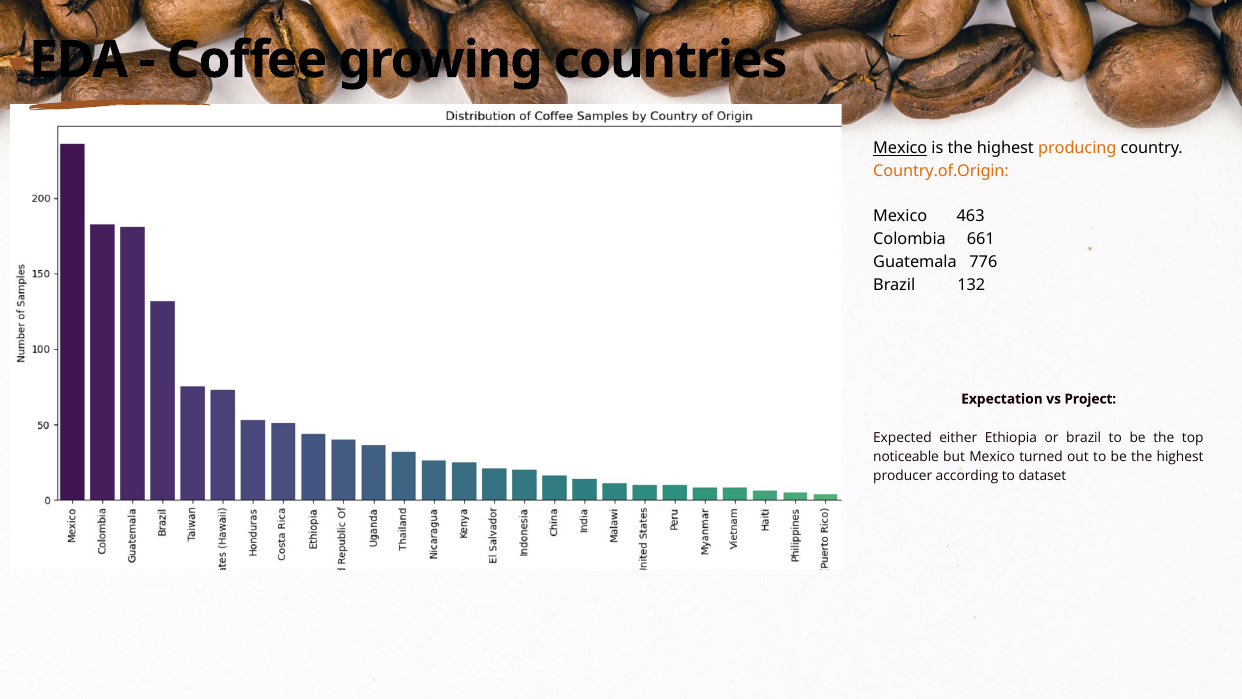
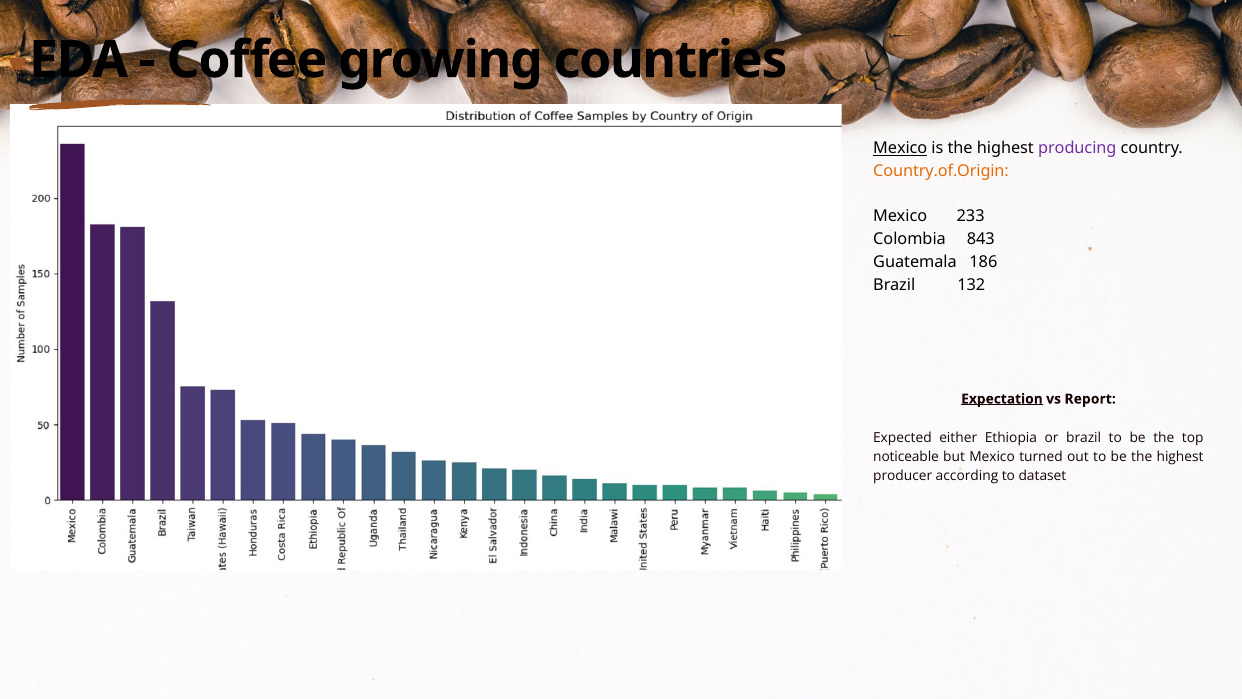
producing colour: orange -> purple (1077, 148)
463: 463 -> 233 (971, 216)
661: 661 -> 843 (981, 239)
776: 776 -> 186 (983, 262)
Expectation underline: none -> present (1002, 399)
Project: Project -> Report (1090, 399)
